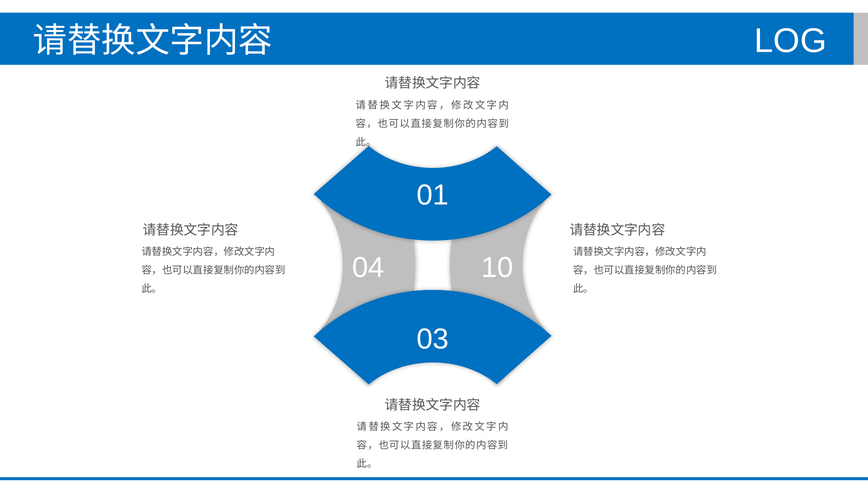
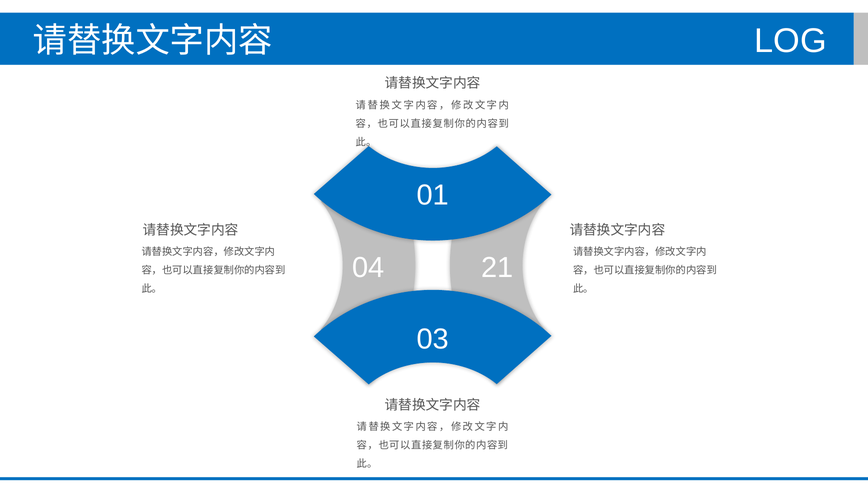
10: 10 -> 21 (497, 268)
